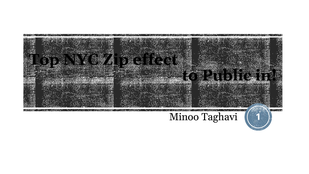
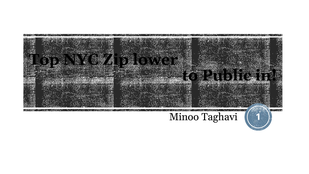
effect: effect -> lower (155, 60)
